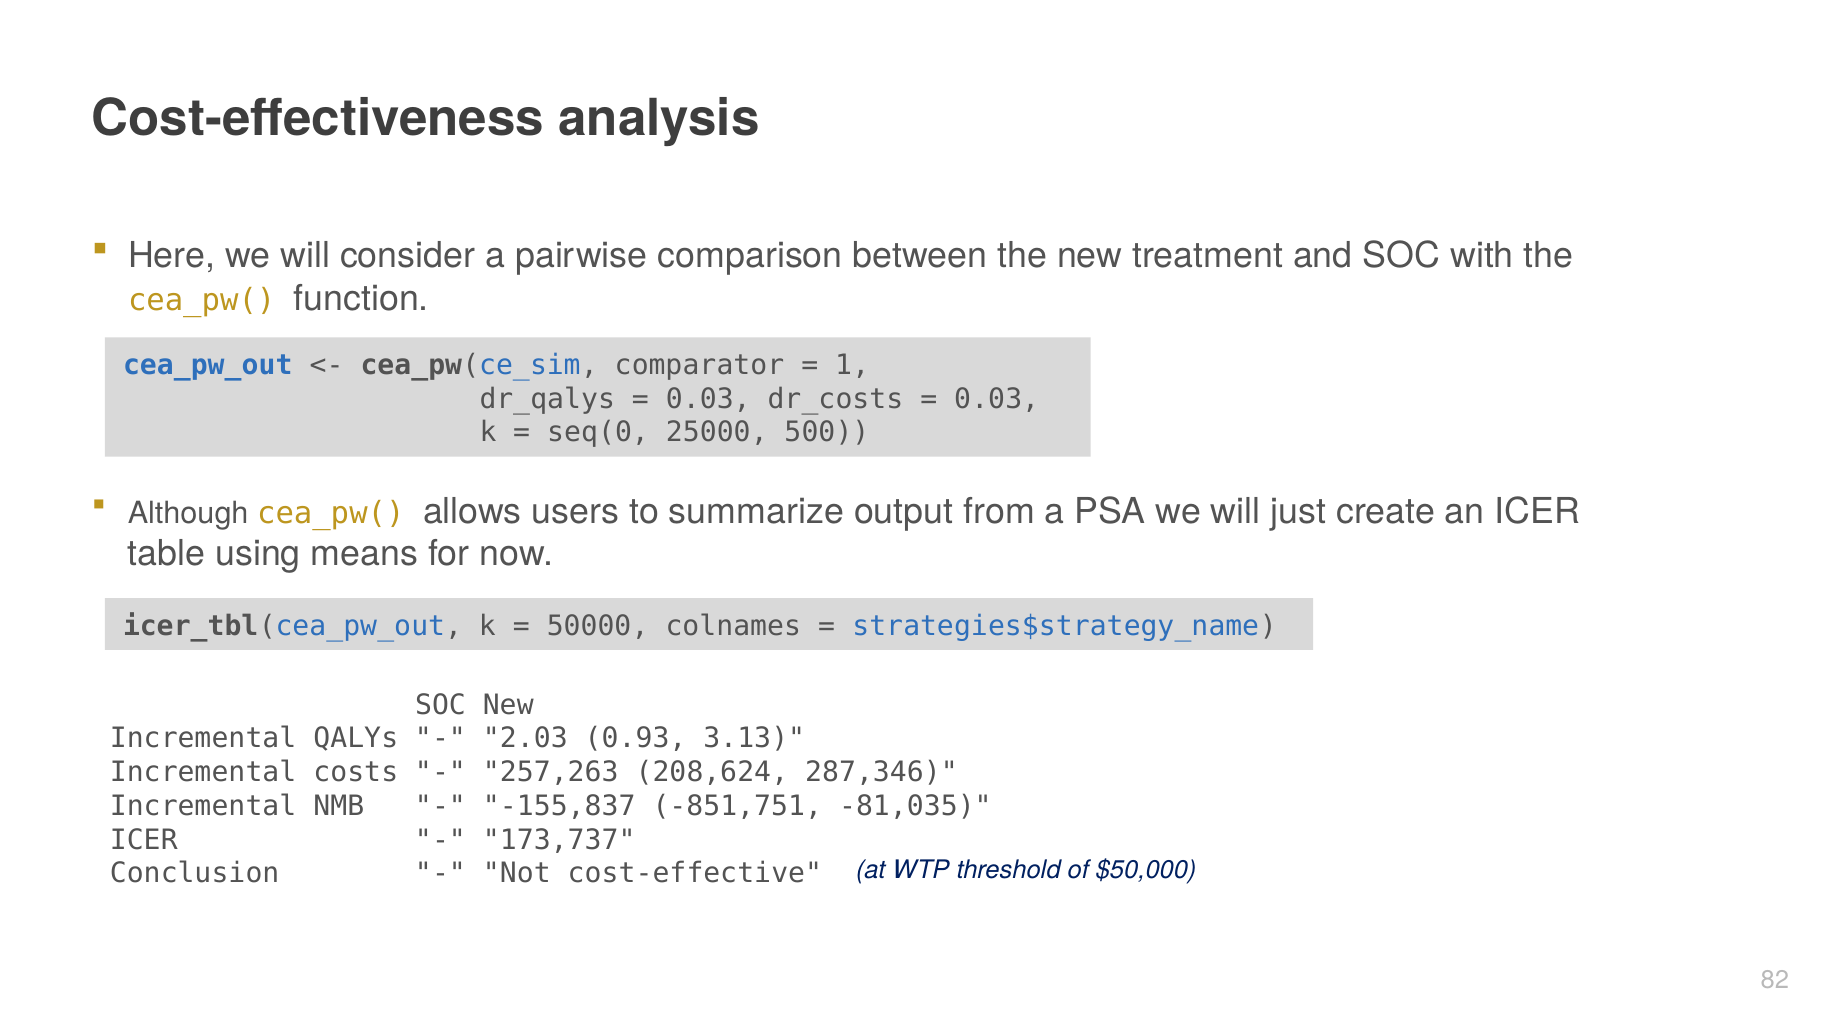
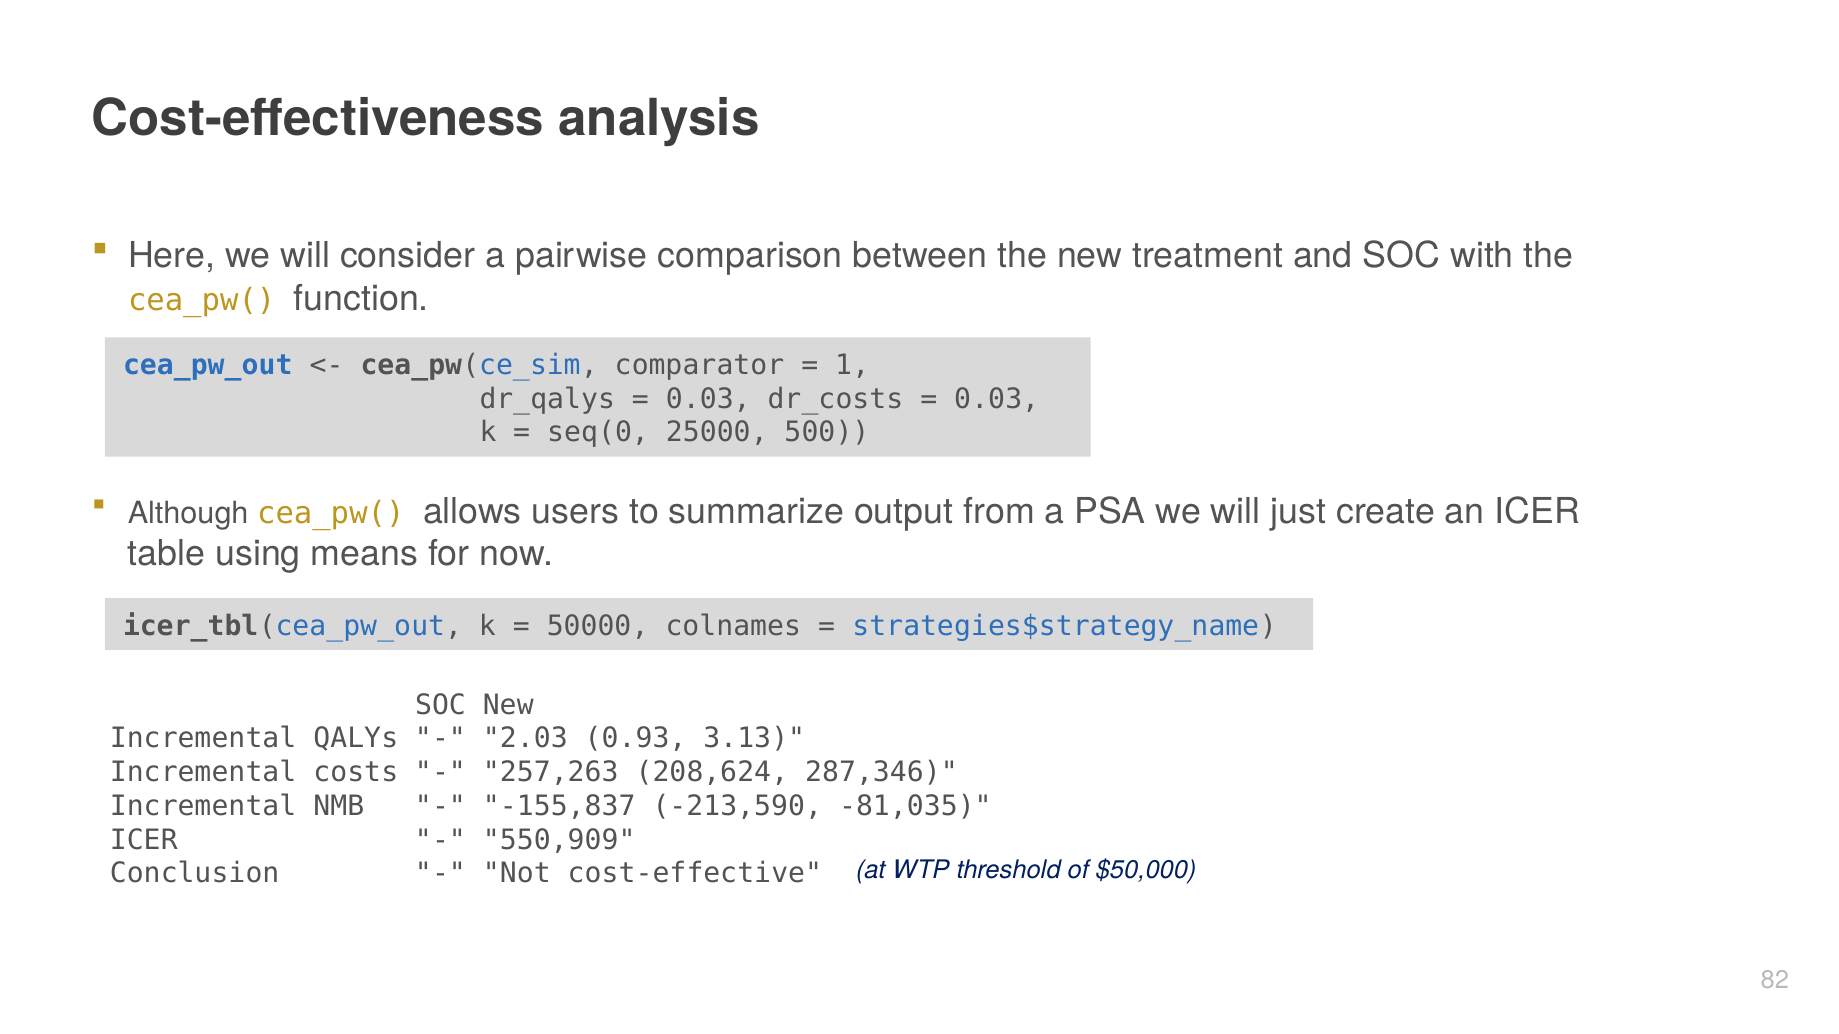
-851,751: -851,751 -> -213,590 (737, 806)
173,737: 173,737 -> 550,909 (559, 840)
